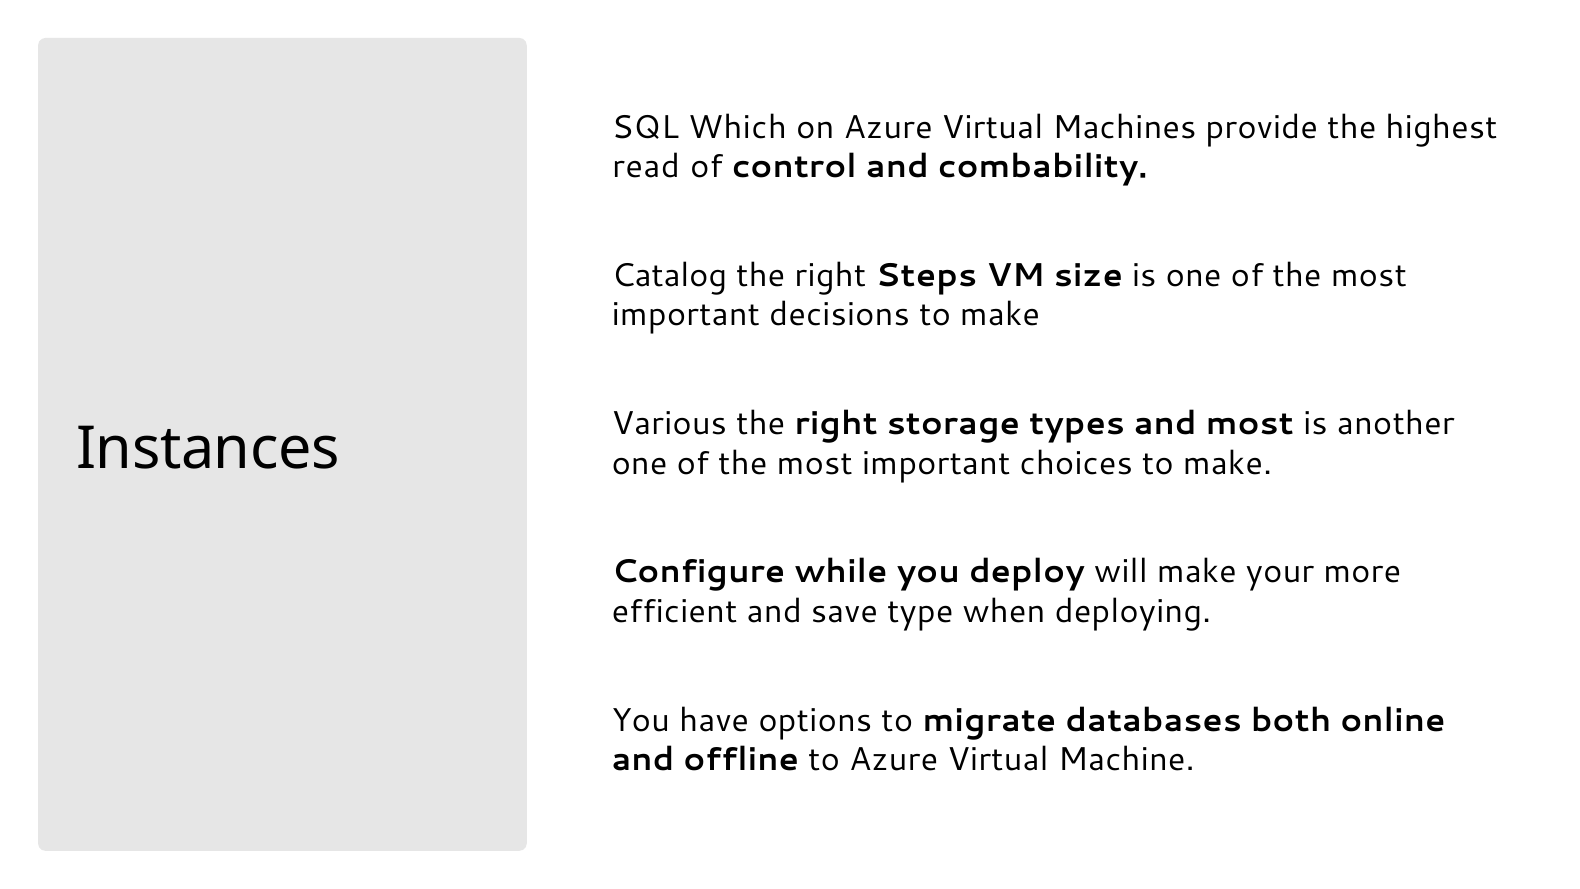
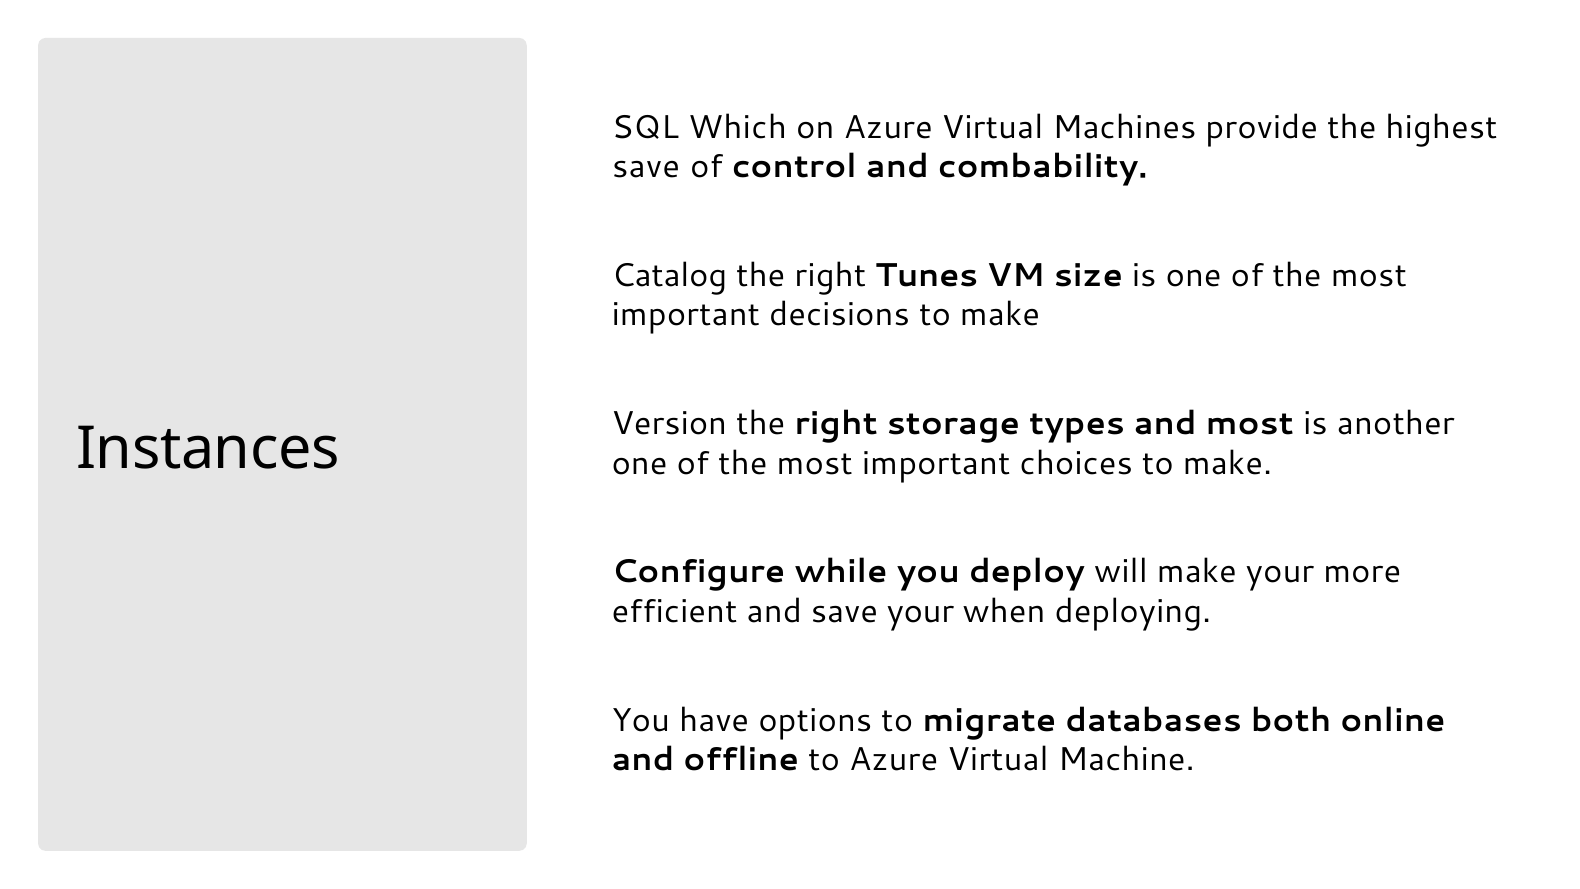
read: read -> save (646, 167)
Steps: Steps -> Tunes (927, 275)
Various: Various -> Version (669, 424)
save type: type -> your (921, 611)
